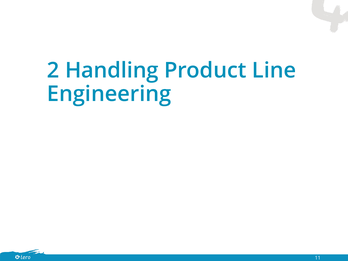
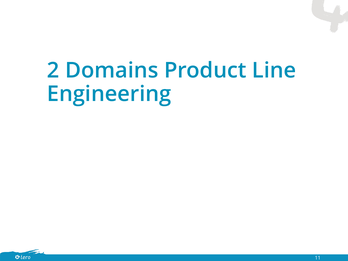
Handling: Handling -> Domains (112, 70)
